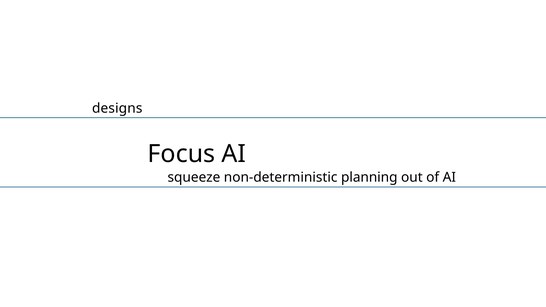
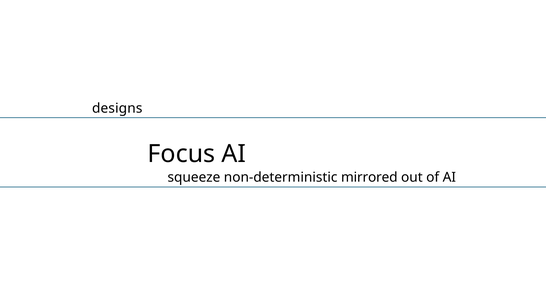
planning: planning -> mirrored (369, 178)
